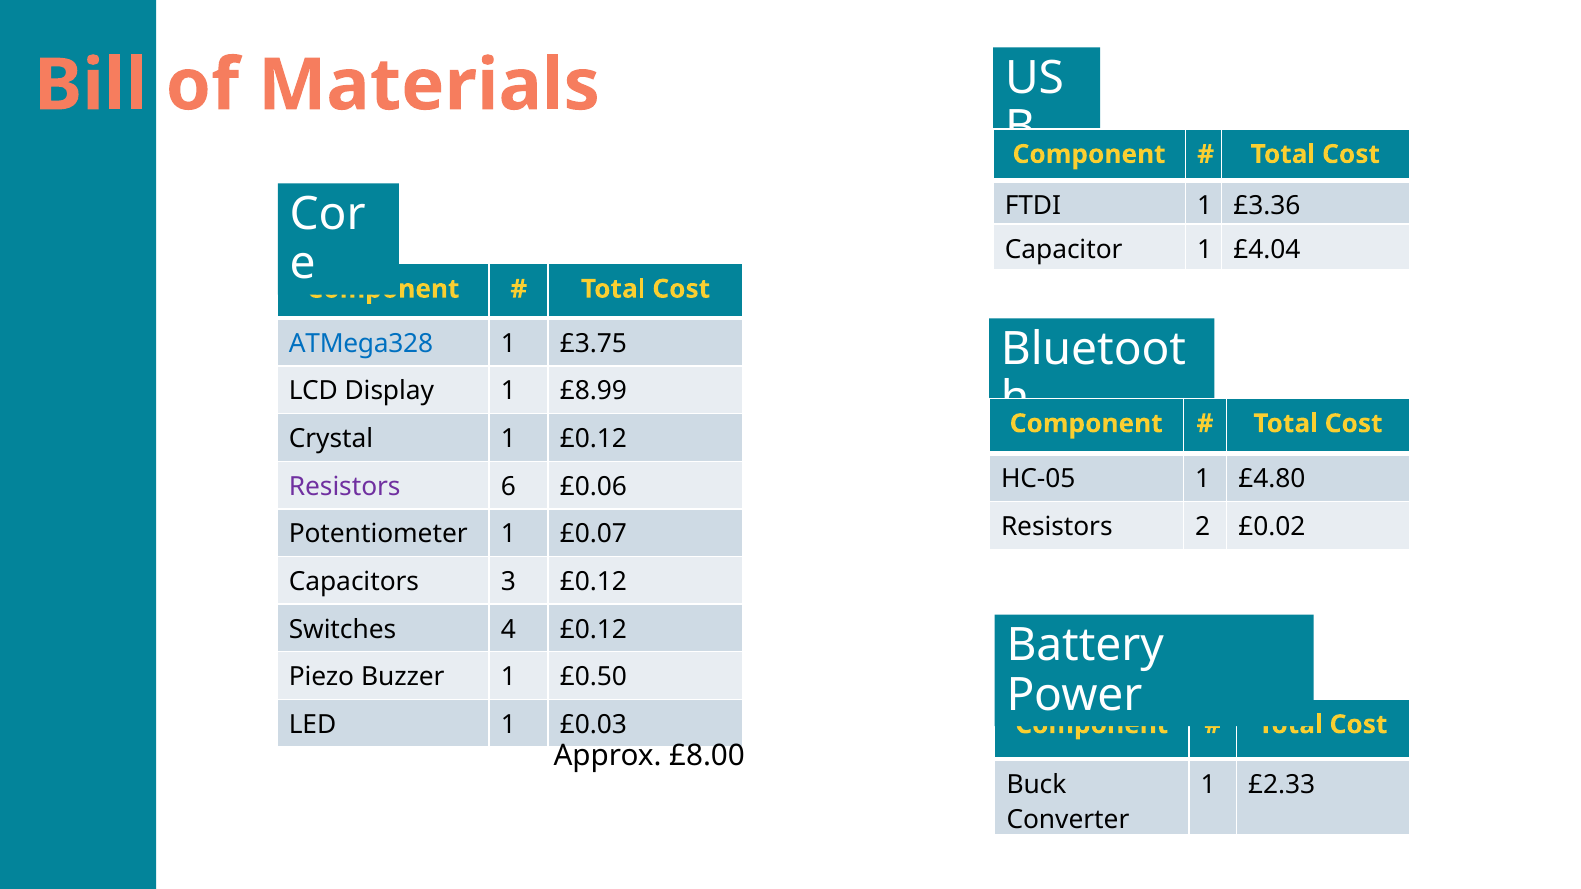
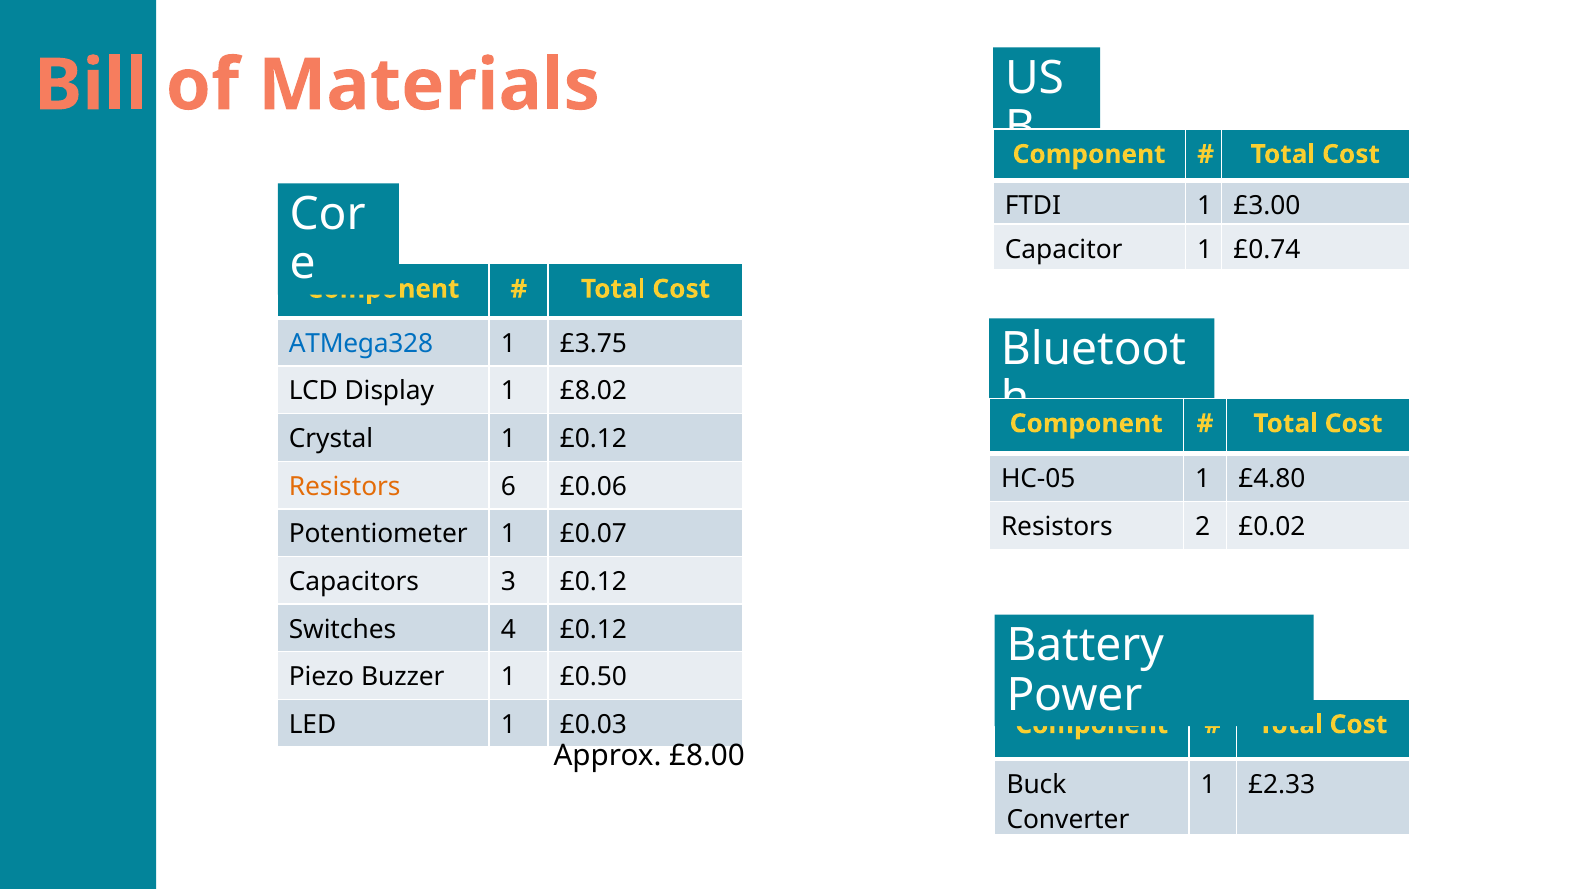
£3.36: £3.36 -> £3.00 (1267, 206)
£4.04: £4.04 -> £0.74 (1267, 250)
£8.99: £8.99 -> £8.02 (593, 391)
Resistors colour: purple -> orange (345, 487)
